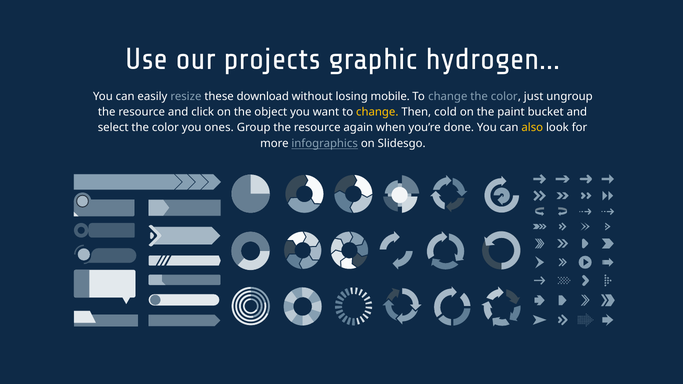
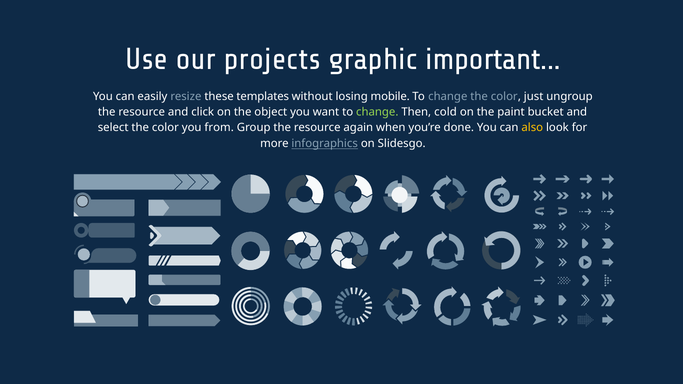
hydrogen: hydrogen -> important (493, 59)
download: download -> templates (263, 96)
change colour: yellow -> light green (377, 112)
ones: ones -> from (219, 128)
